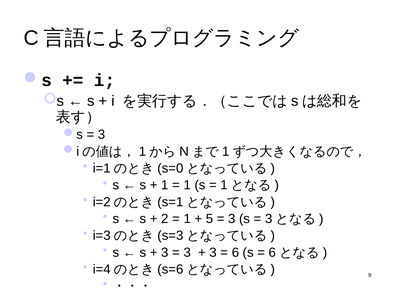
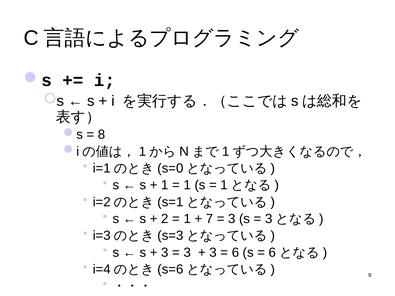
3: 3 -> 8 (102, 135)
5: 5 -> 7 (209, 219)
